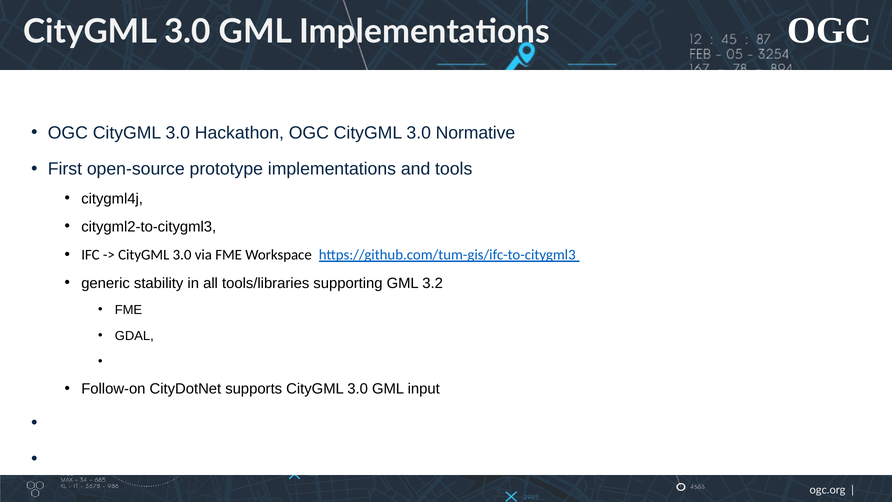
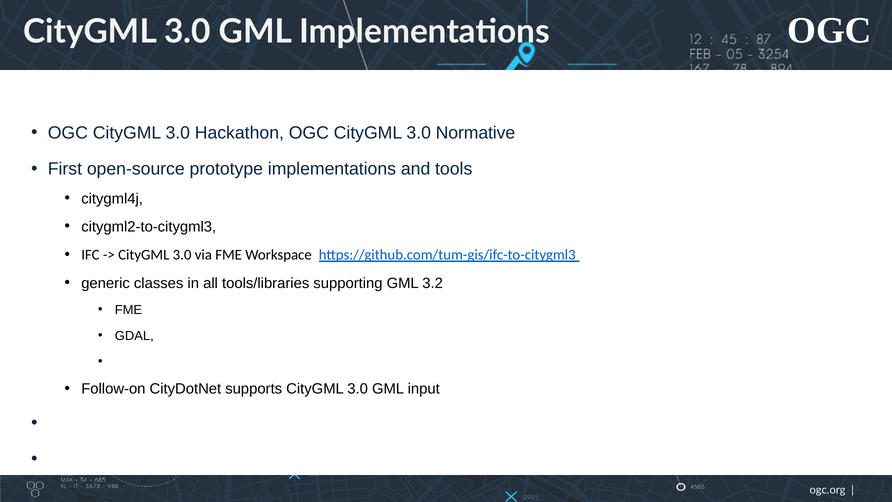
stability: stability -> classes (159, 283)
